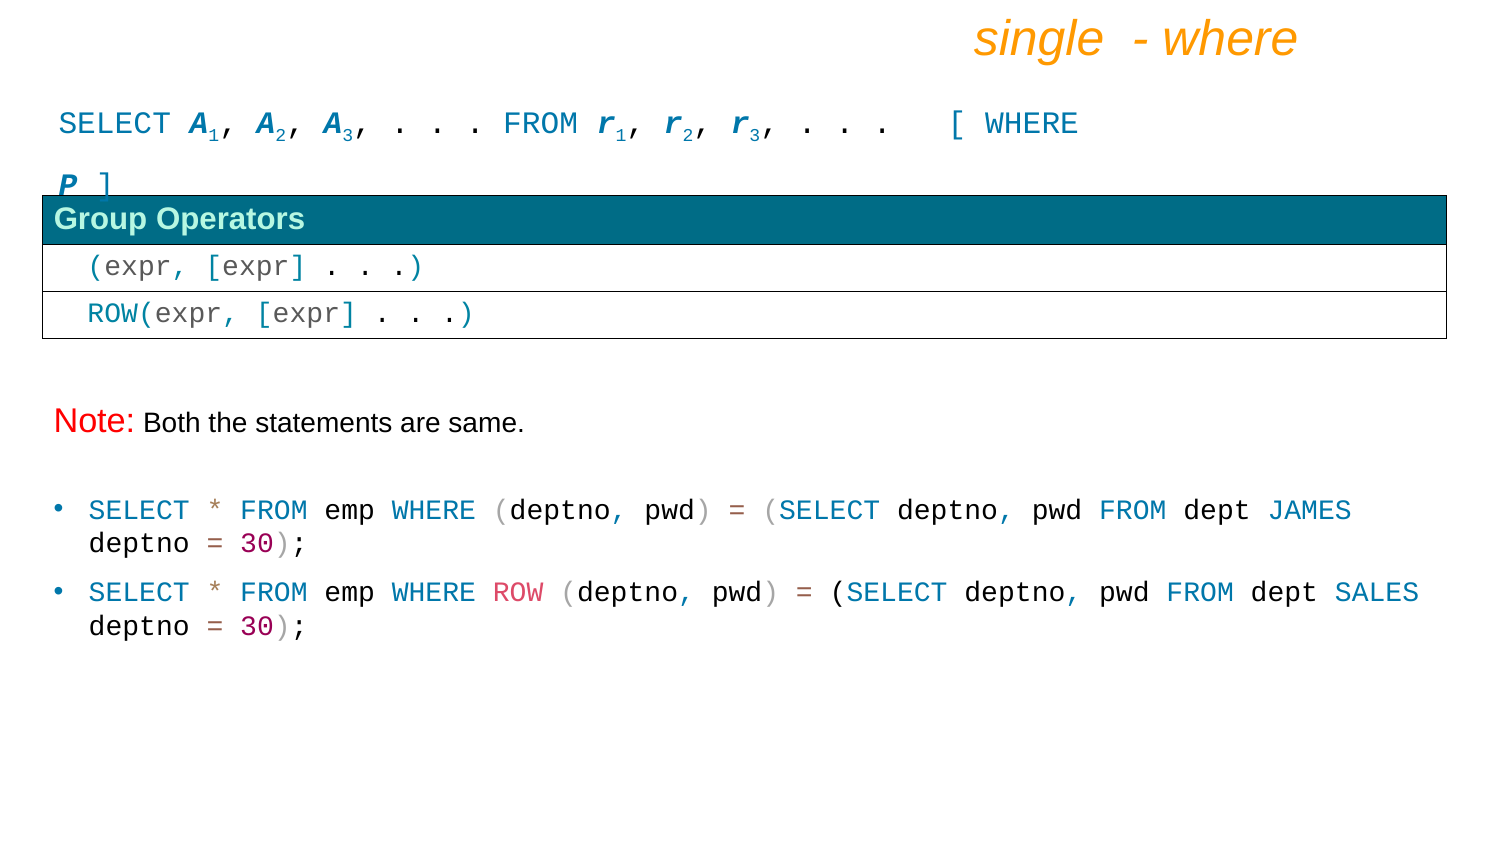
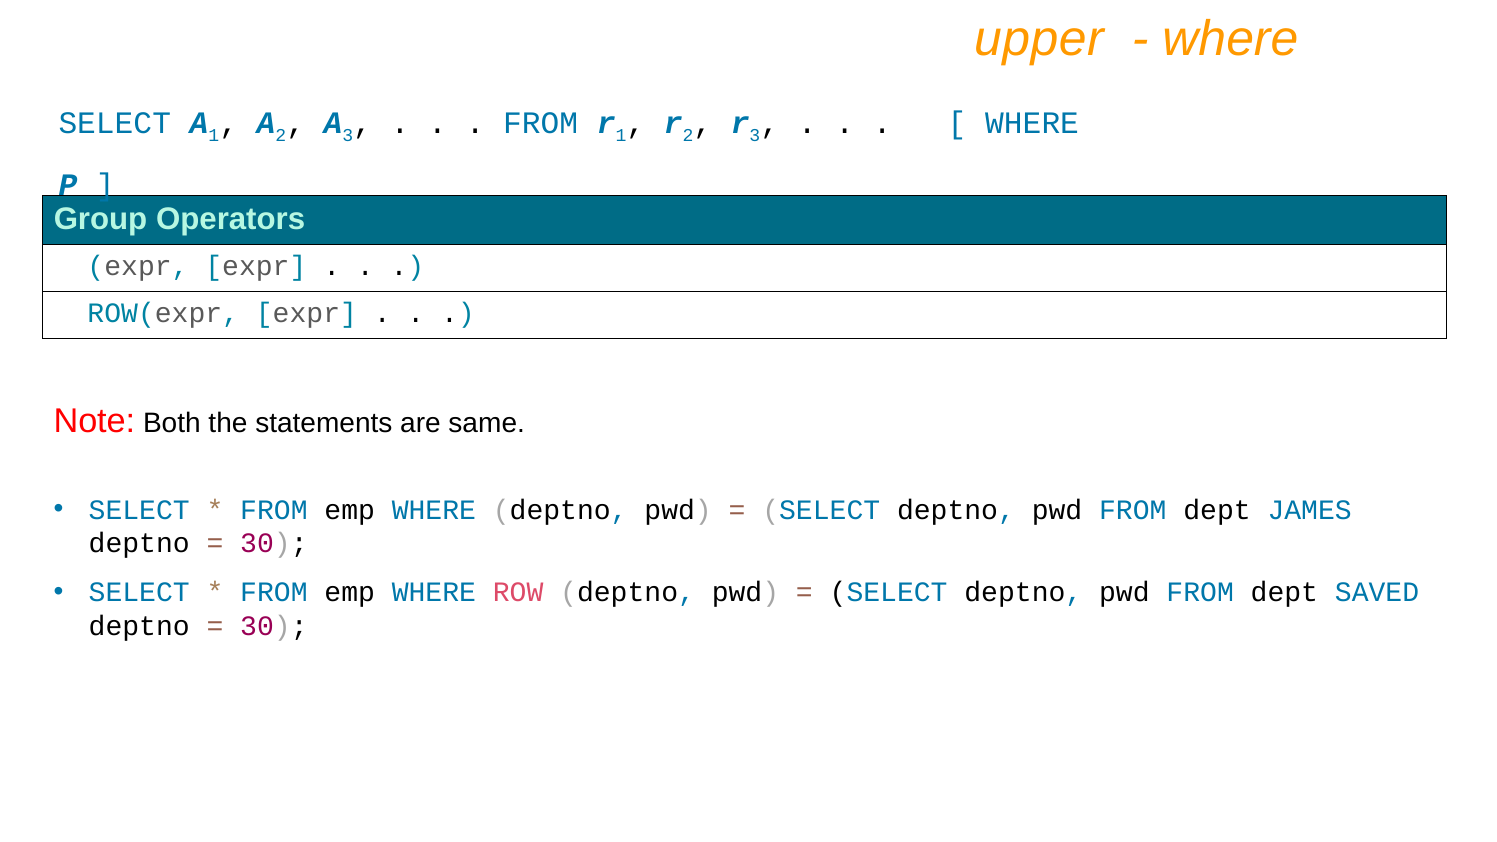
single: single -> upper (1039, 39)
SALES: SALES -> SAVED (1377, 592)
